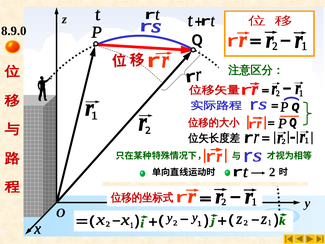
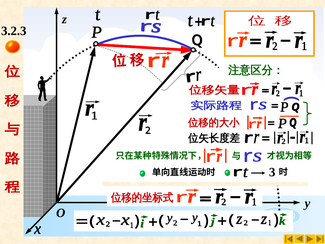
8.9.0: 8.9.0 -> 3.2.3 (14, 31)
2: 2 -> 3 (272, 172)
